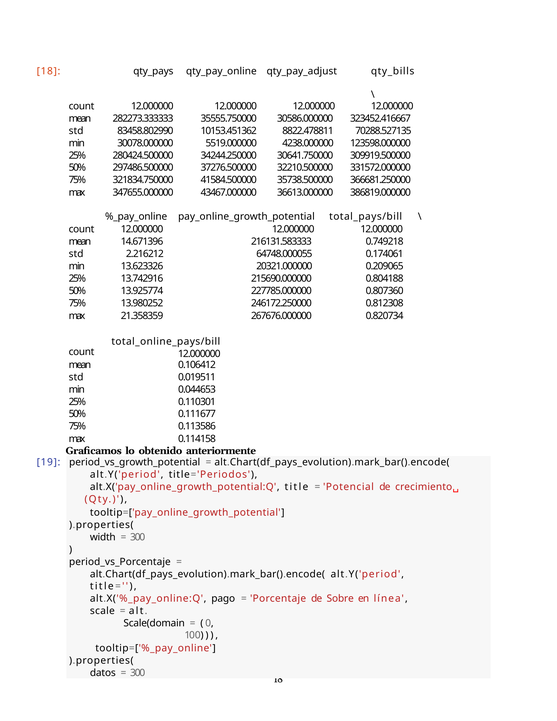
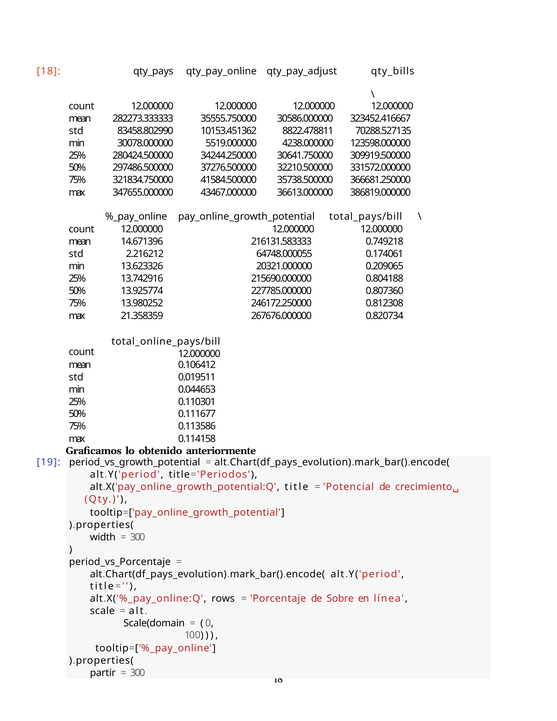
pago: pago -> rows (223, 599)
datos: datos -> partir (103, 673)
